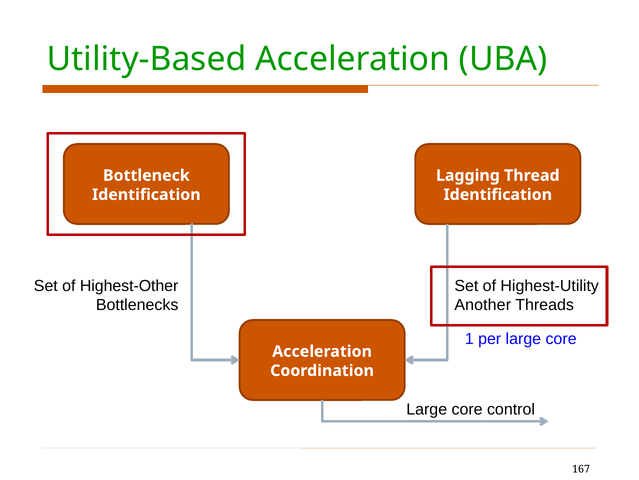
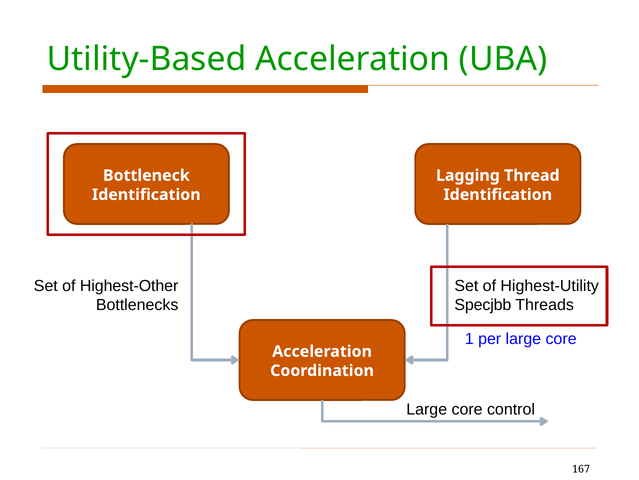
Another: Another -> Specjbb (483, 305)
